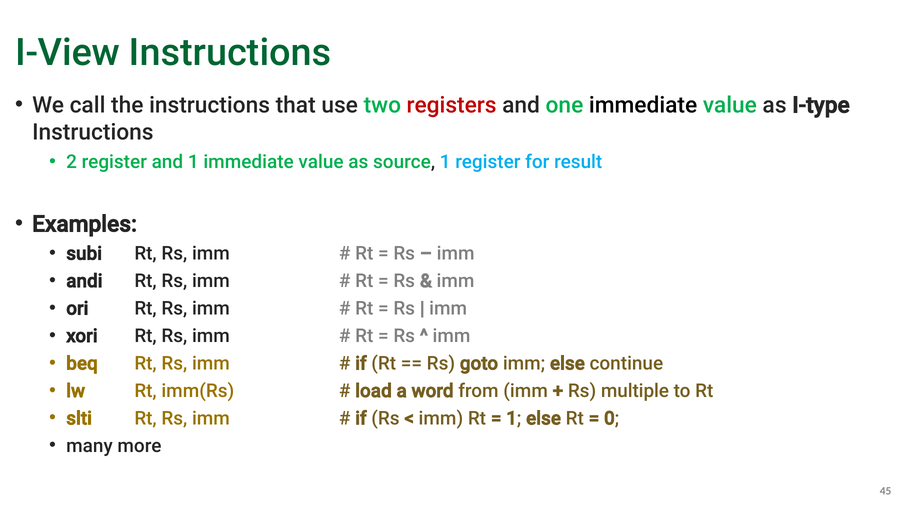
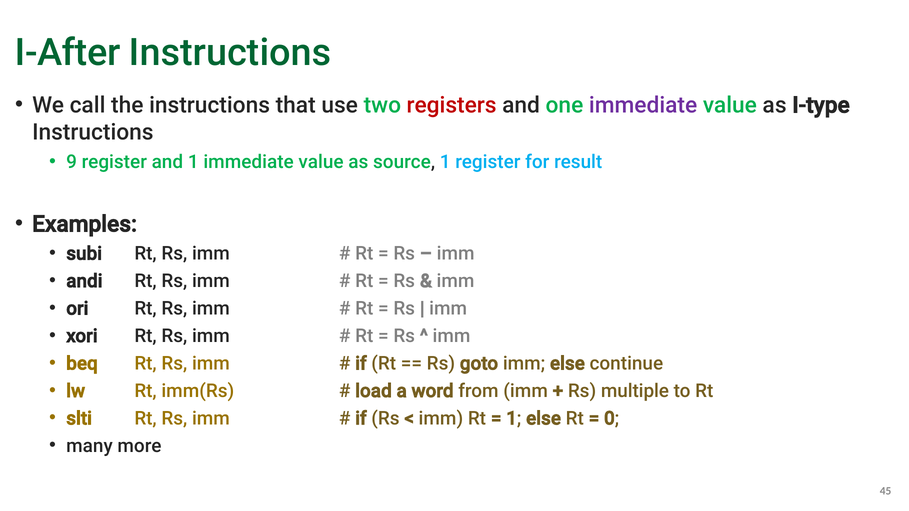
I-View: I-View -> I-After (68, 53)
immediate colour: black -> purple (643, 105)
2: 2 -> 9 (72, 162)
